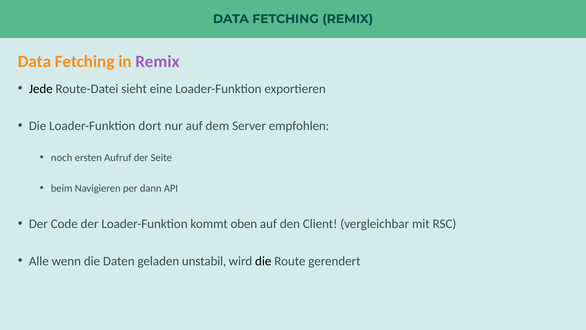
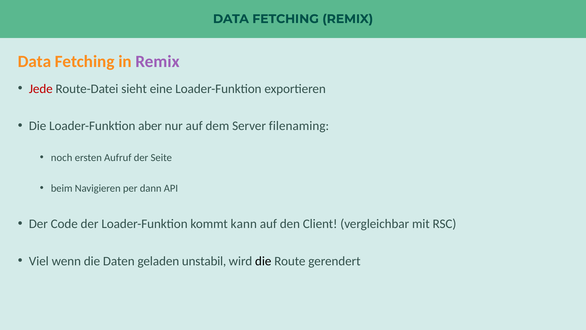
Jede colour: black -> red (41, 89)
dort: dort -> aber (150, 126)
empfohlen: empfohlen -> filenaming (299, 126)
oben: oben -> kann (244, 224)
Alle: Alle -> Viel (39, 261)
